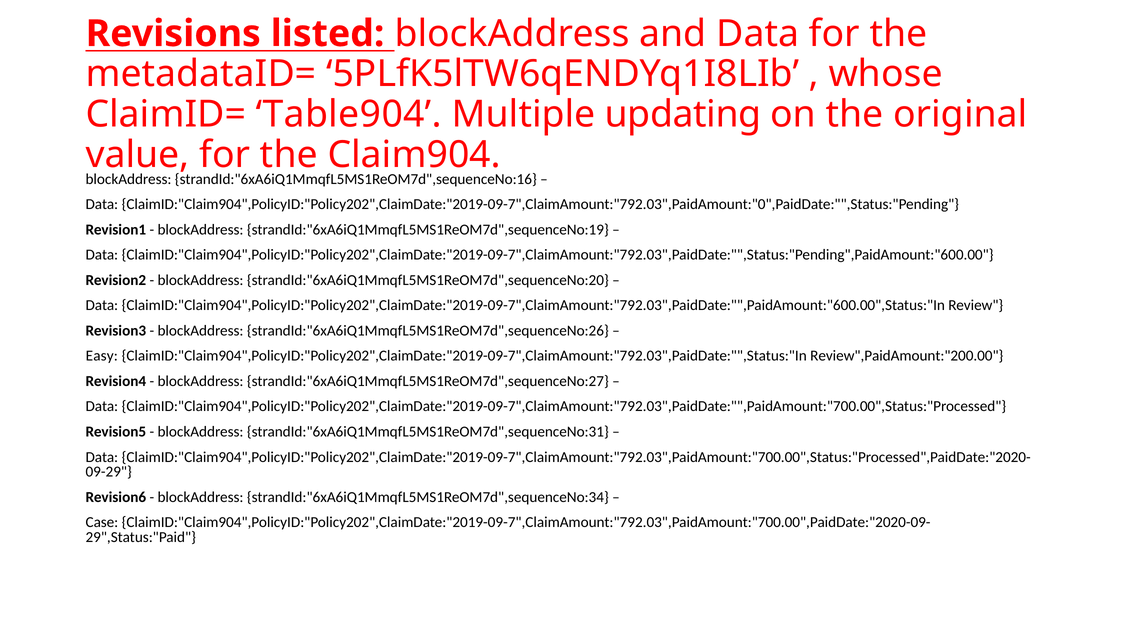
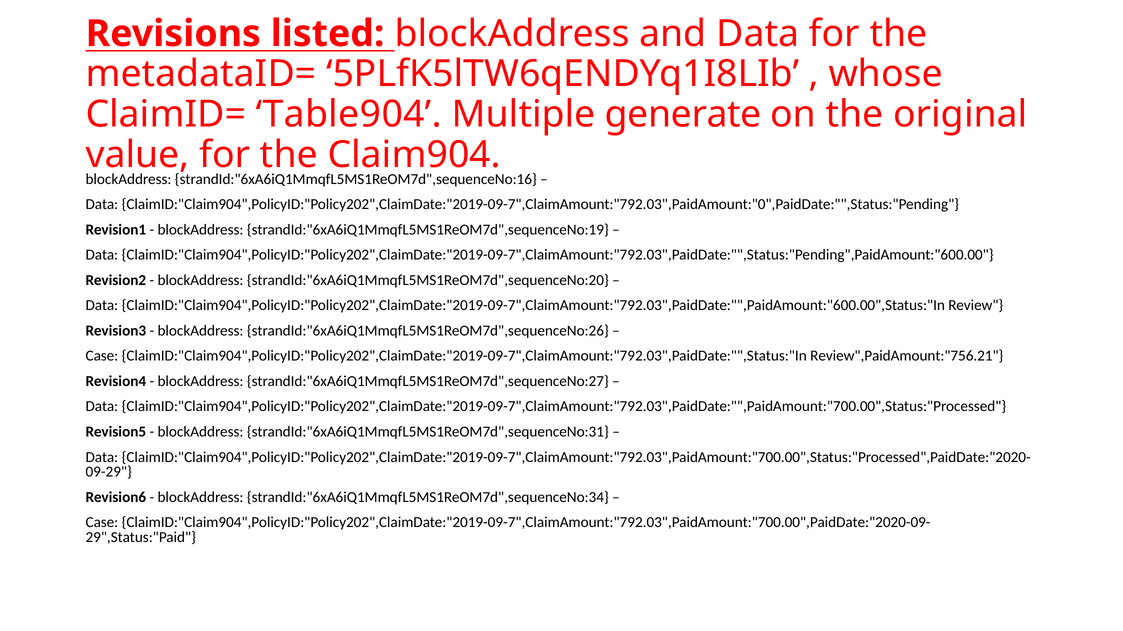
updating: updating -> generate (683, 115)
Easy: Easy -> Case (102, 356)
Review",PaidAmount:"200.00: Review",PaidAmount:"200.00 -> Review",PaidAmount:"756.21 (907, 356)
